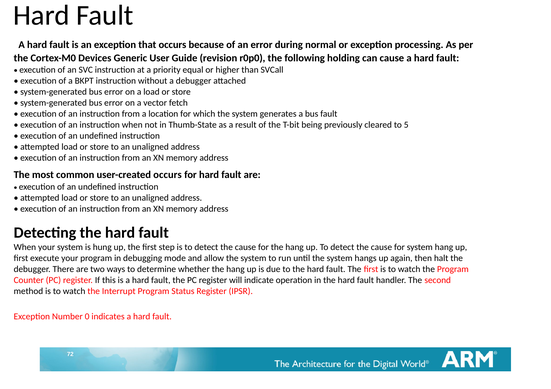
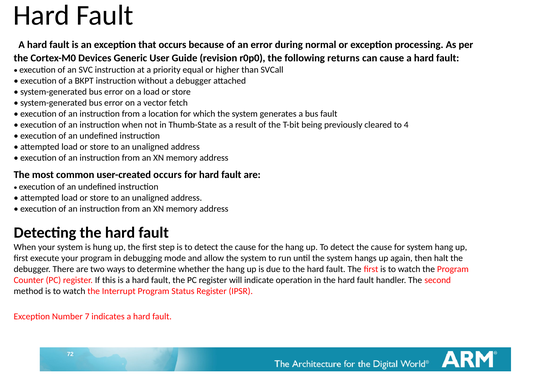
holding: holding -> returns (343, 58)
5: 5 -> 4 (406, 125)
0: 0 -> 7 (87, 317)
